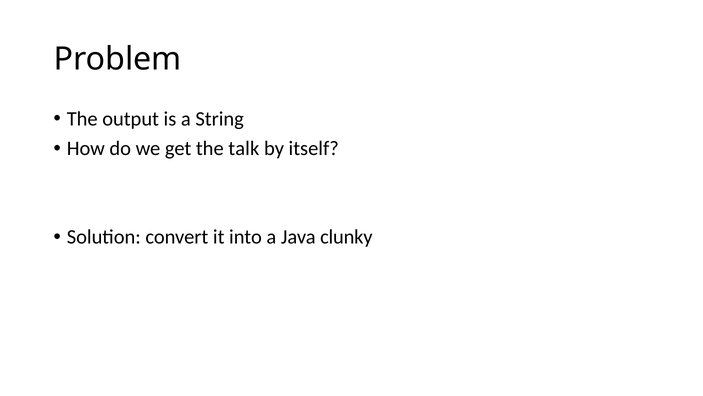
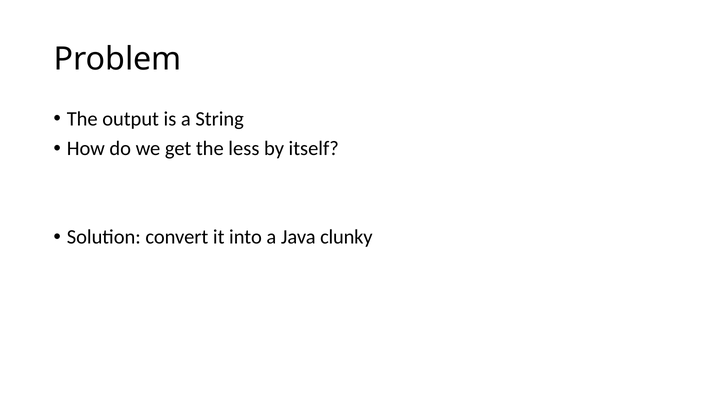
talk: talk -> less (244, 148)
